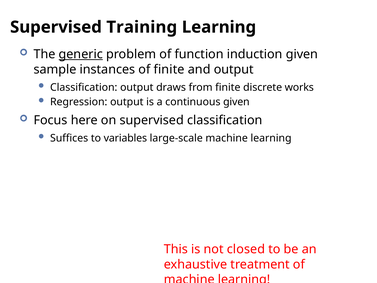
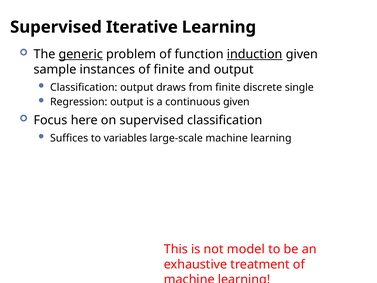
Training: Training -> Iterative (142, 27)
induction underline: none -> present (255, 54)
works: works -> single (299, 87)
closed: closed -> model (246, 249)
